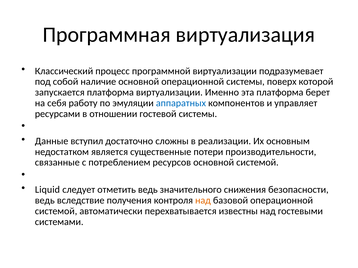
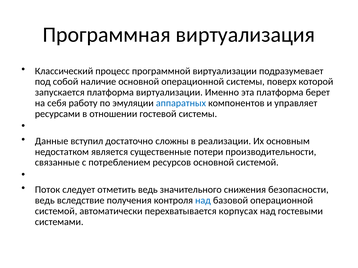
Liquid: Liquid -> Поток (47, 190)
над colour: orange -> blue (203, 201)
известны: известны -> корпусах (238, 211)
